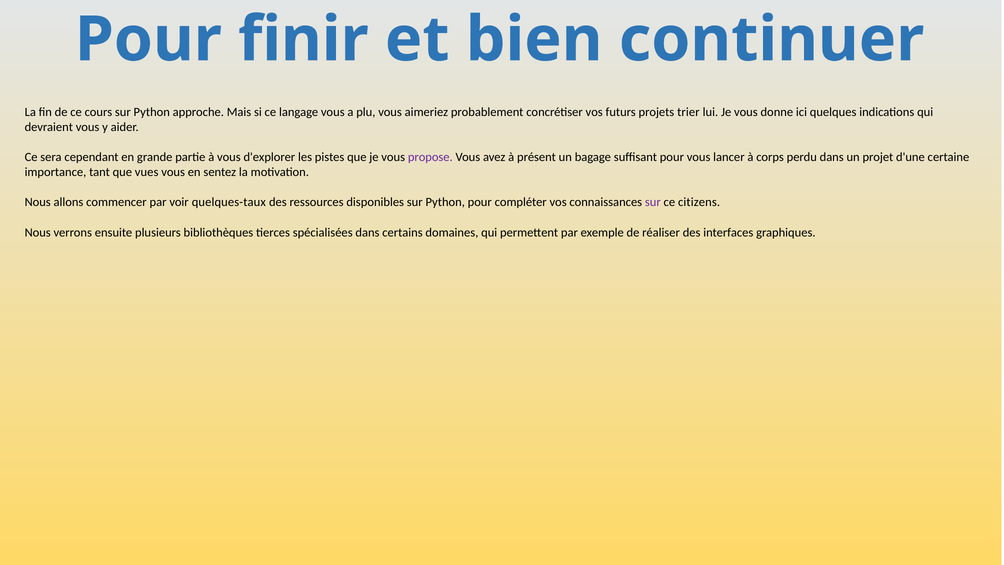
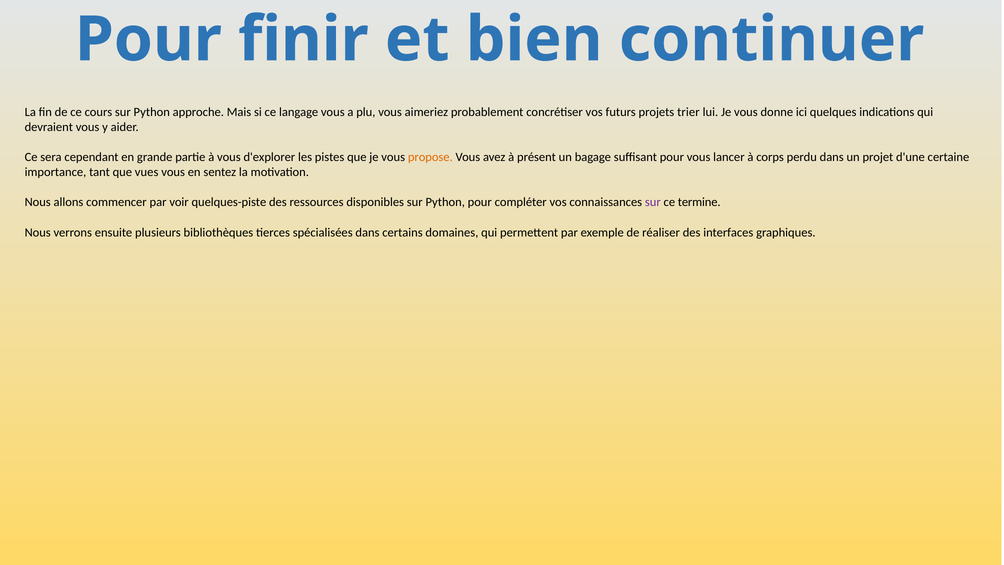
propose colour: purple -> orange (430, 157)
quelques-taux: quelques-taux -> quelques-piste (229, 202)
citizens: citizens -> termine (699, 202)
